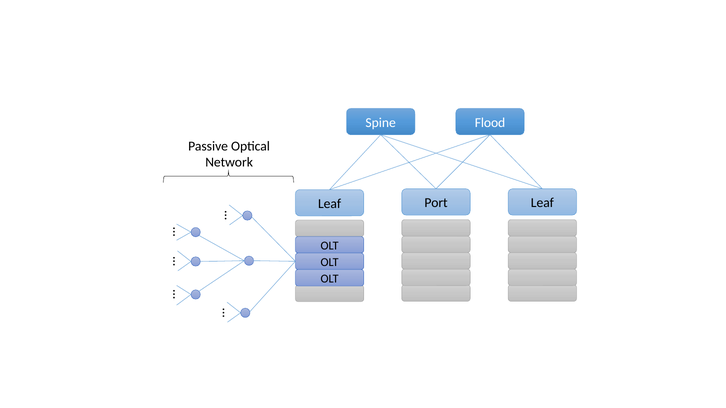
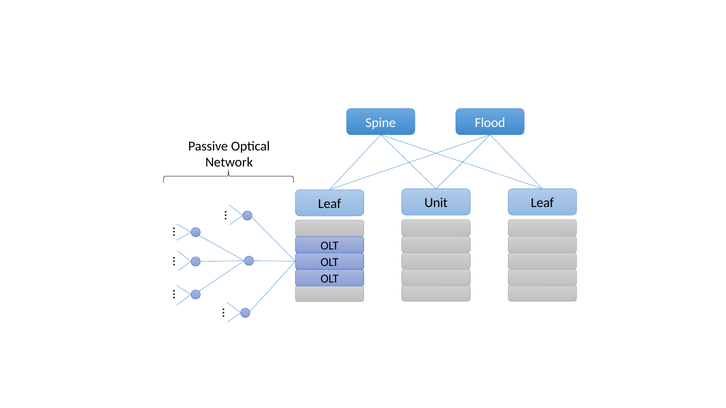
Port: Port -> Unit (436, 203)
